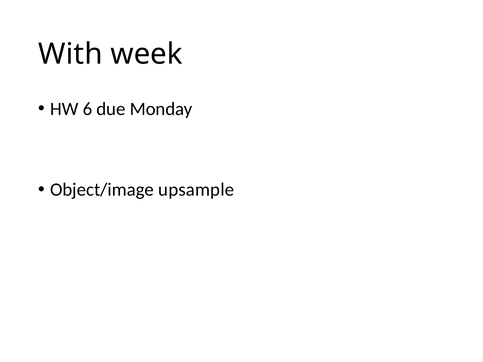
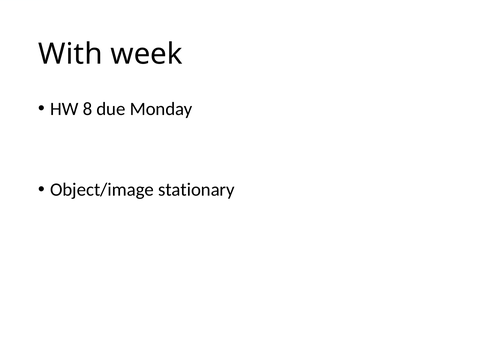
6: 6 -> 8 (87, 109)
upsample: upsample -> stationary (196, 190)
